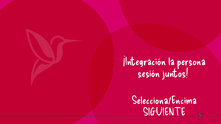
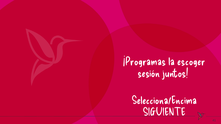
¡Integración: ¡Integración -> ¡Programas (145, 62)
persona: persona -> escoger (191, 62)
